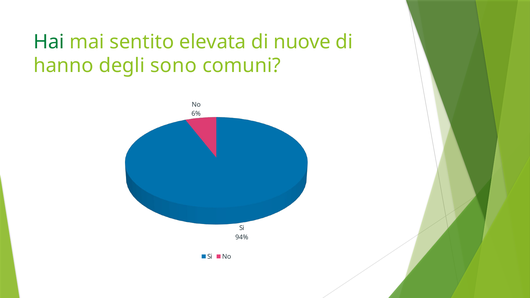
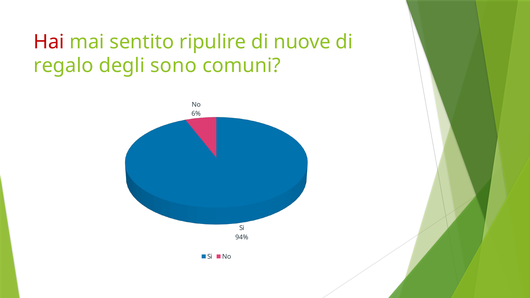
Hai colour: green -> red (49, 42)
elevata: elevata -> ripulire (213, 42)
hanno: hanno -> regalo (64, 66)
